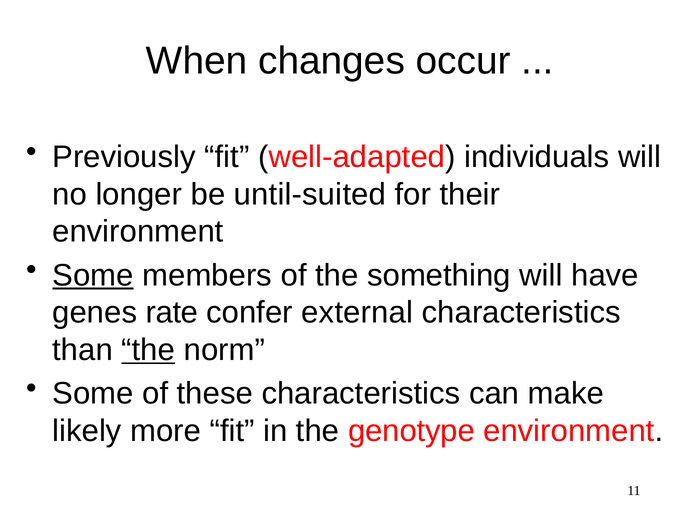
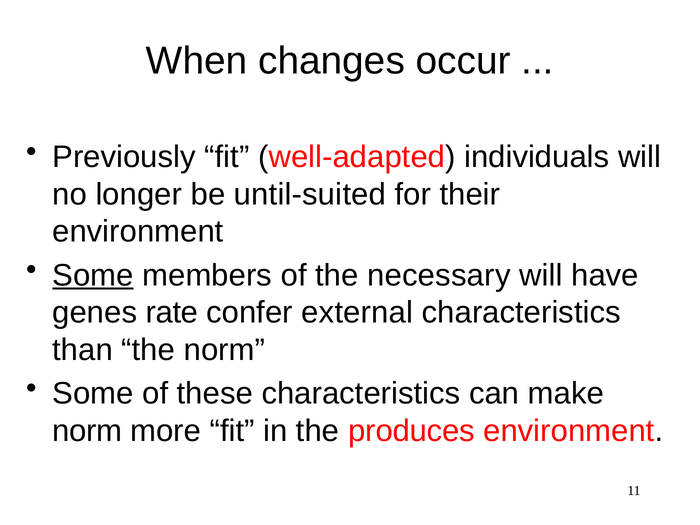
something: something -> necessary (439, 275)
the underline: present -> none (148, 350)
likely: likely -> norm (87, 431)
genotype: genotype -> produces (412, 431)
